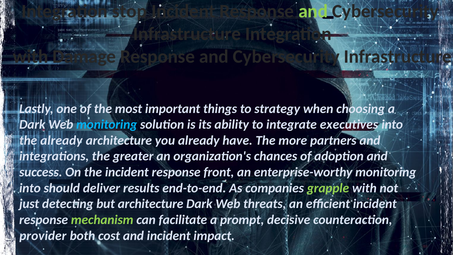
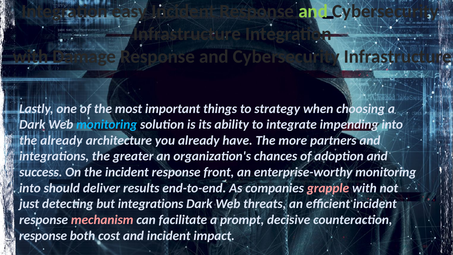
stop: stop -> easy (130, 11)
executives: executives -> impending (349, 124)
grapple colour: light green -> pink (328, 188)
but architecture: architecture -> integrations (151, 204)
mechanism colour: light green -> pink (102, 220)
provider: provider -> response (43, 235)
